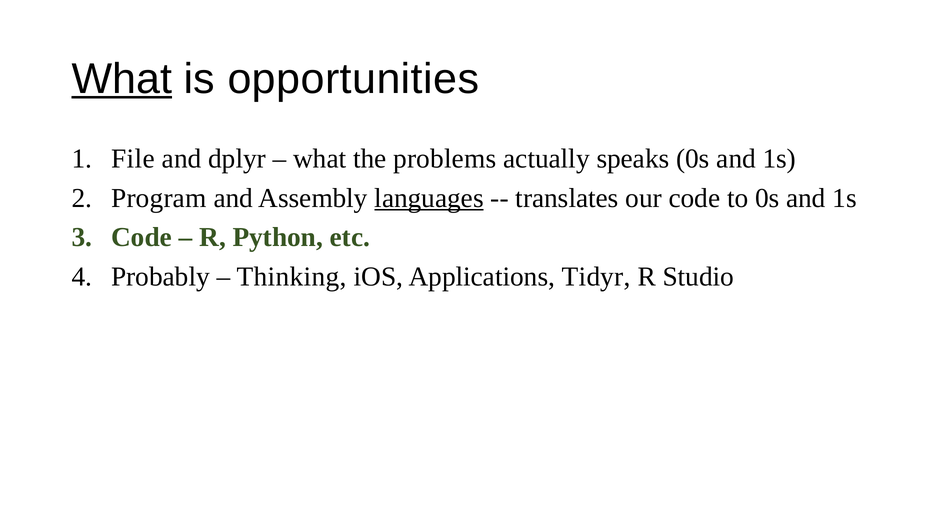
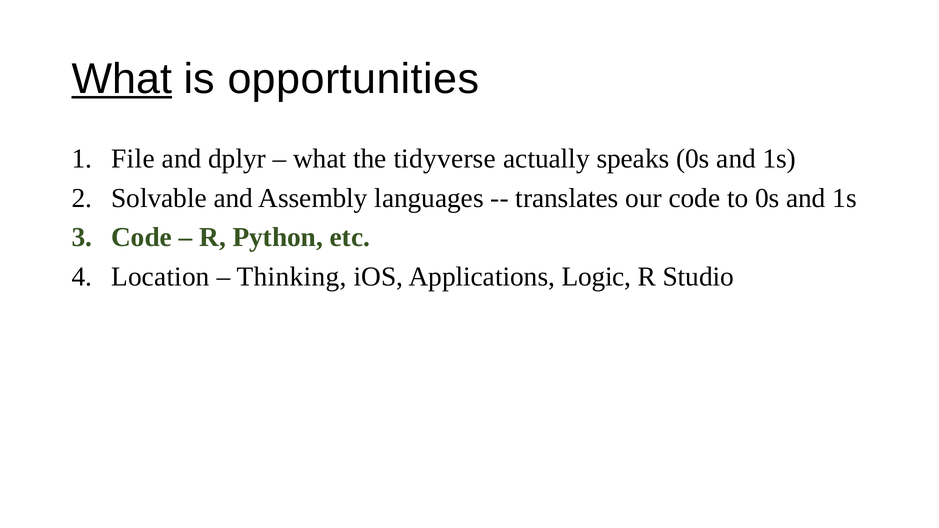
problems: problems -> tidyverse (445, 159)
Program: Program -> Solvable (159, 198)
languages underline: present -> none (429, 198)
Probably: Probably -> Location (160, 277)
Tidyr: Tidyr -> Logic (596, 277)
